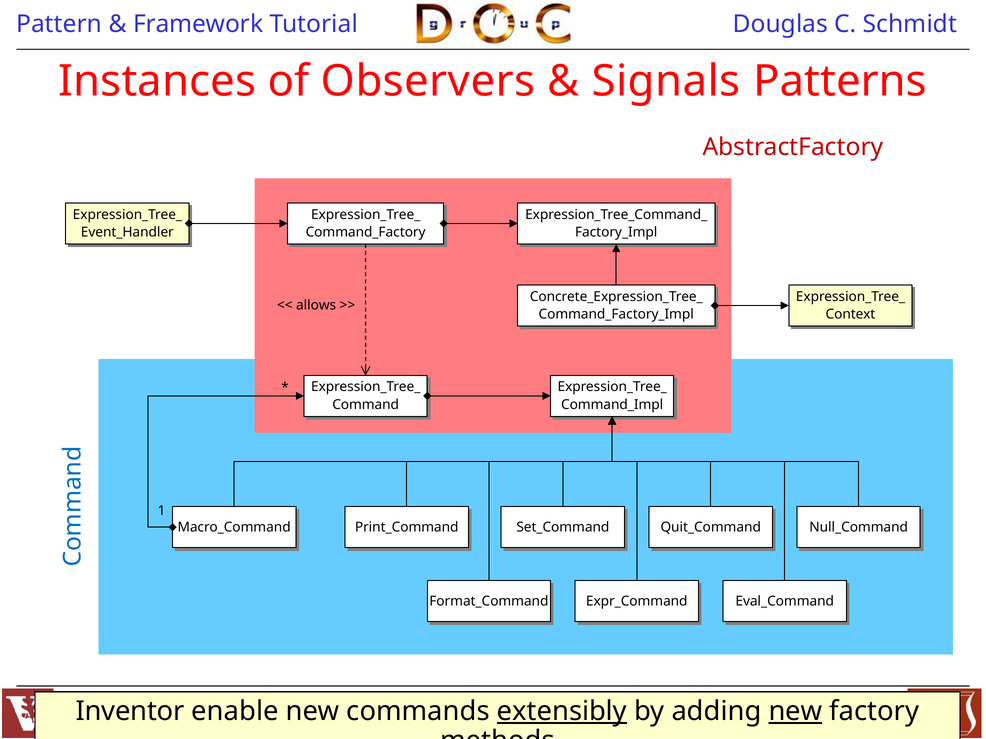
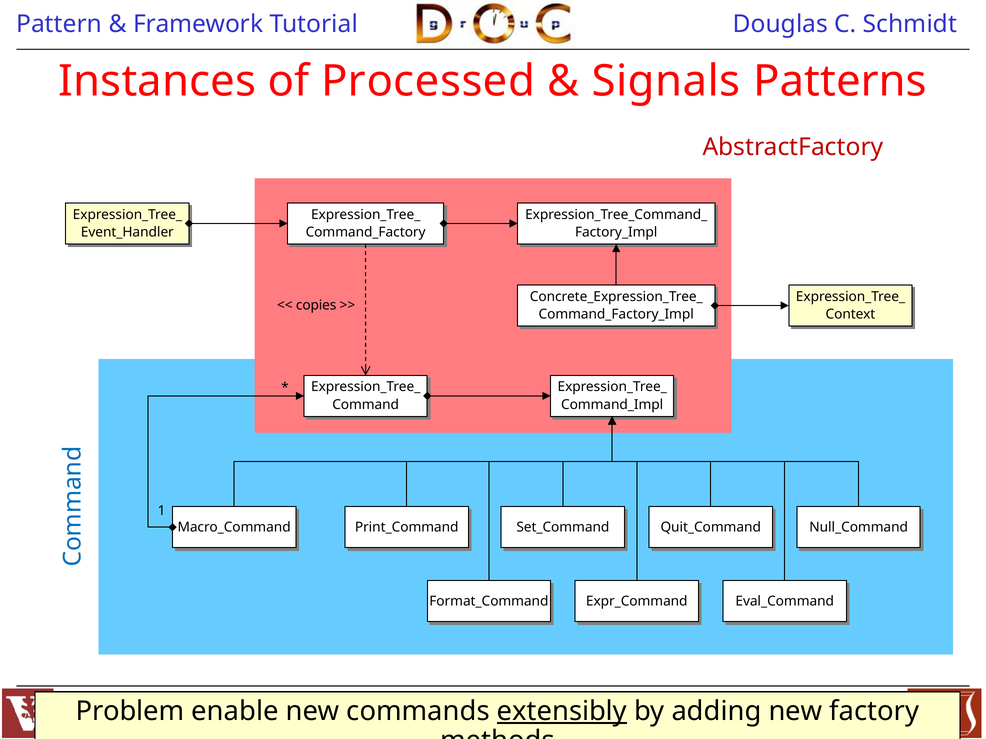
Observers: Observers -> Processed (428, 81)
allows: allows -> copies (316, 306)
Inventor: Inventor -> Problem (130, 712)
new underline: present -> none (796, 712)
